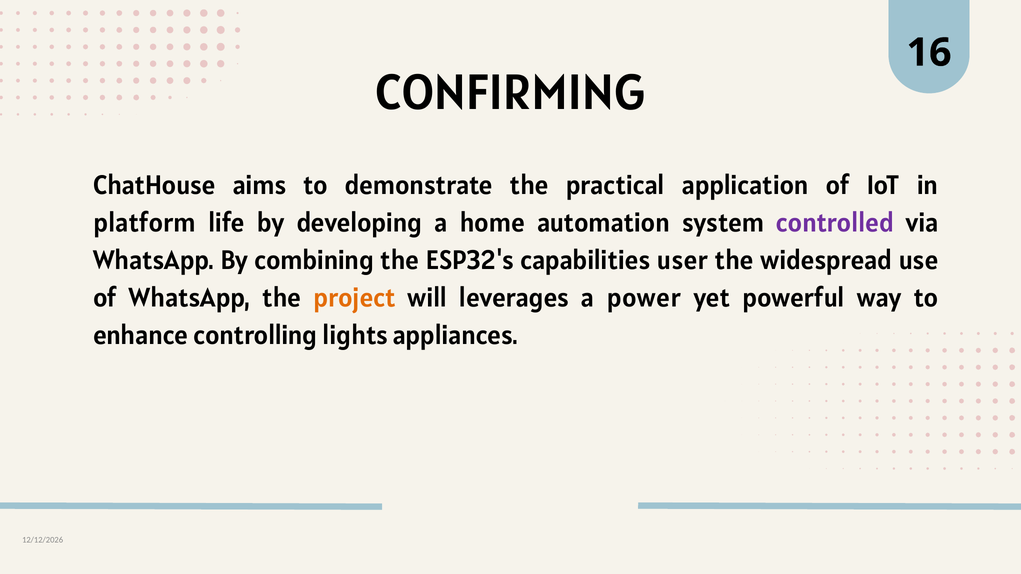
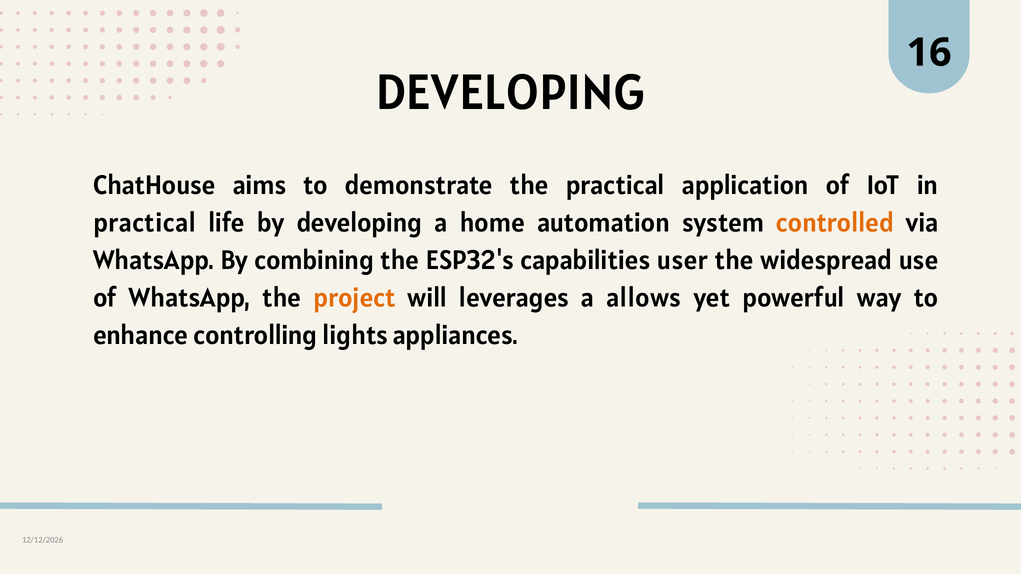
CONFIRMING: CONFIRMING -> DEVELOPING (510, 93)
platform: platform -> practical (144, 223)
controlled colour: purple -> orange (835, 223)
power: power -> allows (644, 298)
